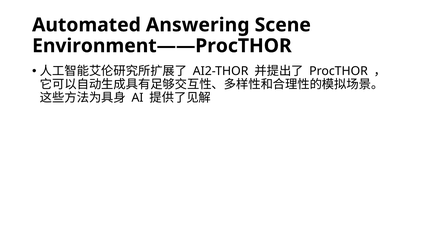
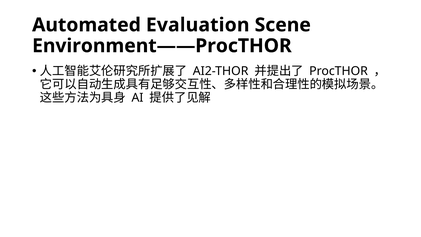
Answering: Answering -> Evaluation (198, 25)
